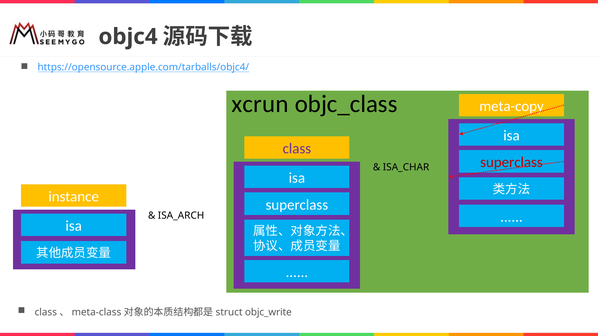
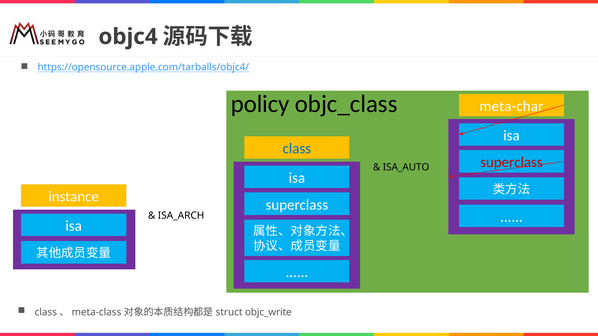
xcrun: xcrun -> policy (260, 104)
meta-copy: meta-copy -> meta-char (511, 106)
class colour: purple -> blue (297, 149)
ISA_CHAR: ISA_CHAR -> ISA_AUTO (406, 167)
